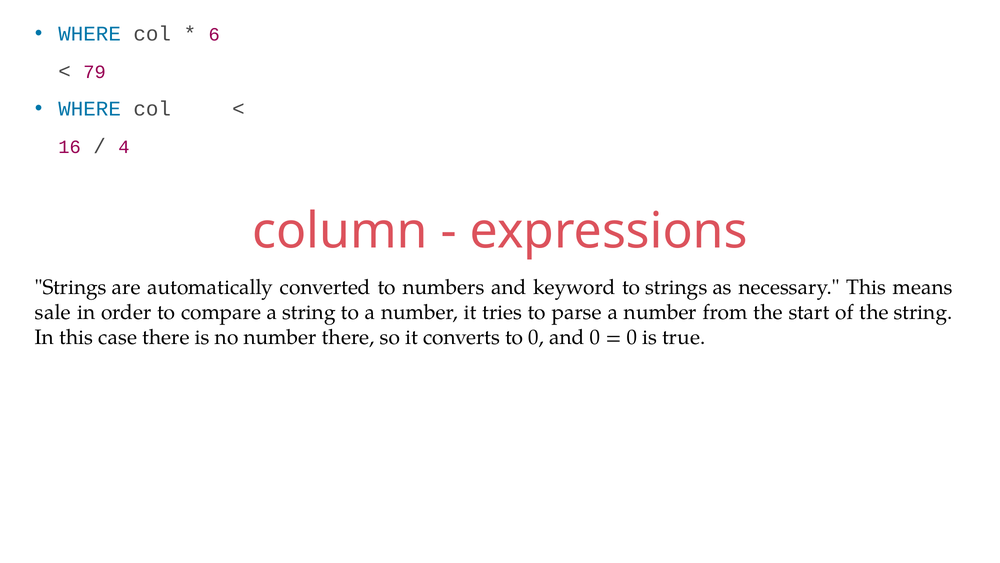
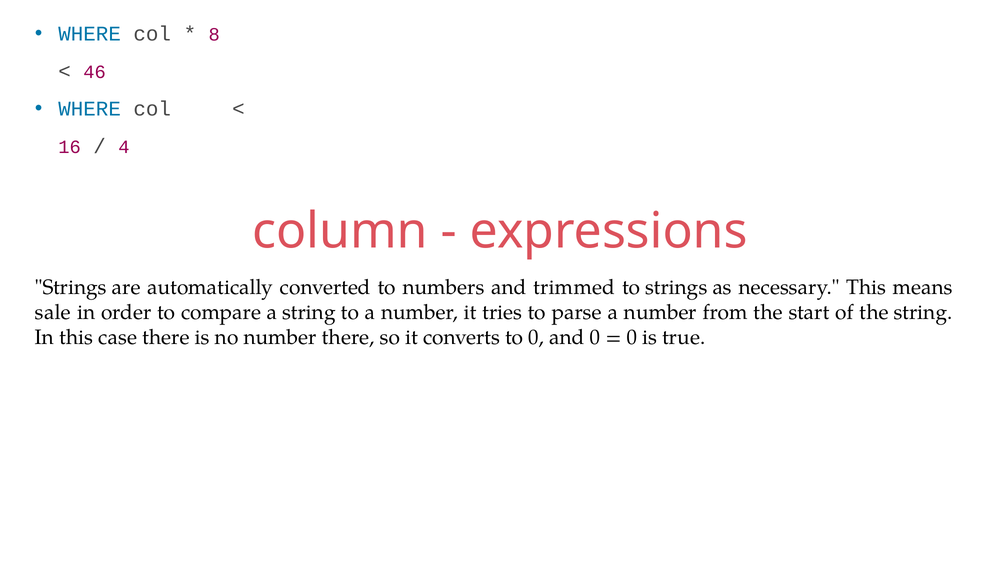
6: 6 -> 8 (214, 34)
79: 79 -> 46 (95, 72)
keyword: keyword -> trimmed (574, 287)
